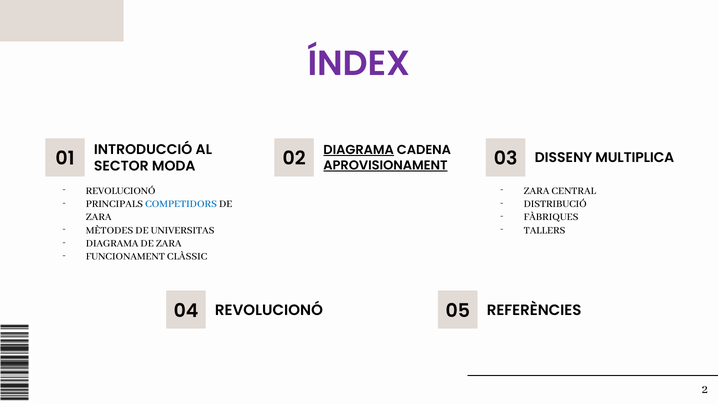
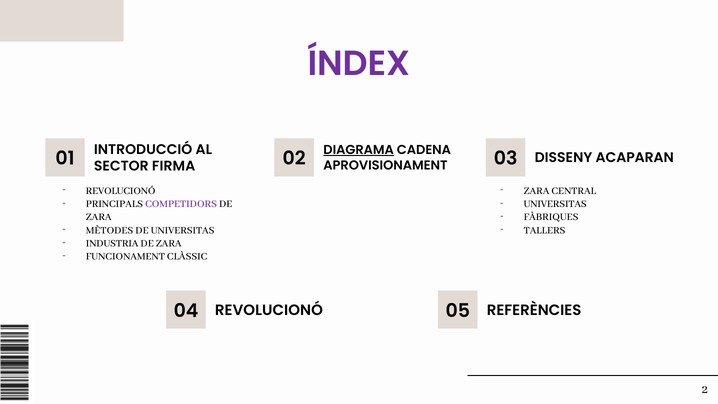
MULTIPLICA: MULTIPLICA -> ACAPARAN (635, 158)
APROVISIONAMENT underline: present -> none (385, 165)
MODA: MODA -> FIRMA (174, 166)
COMPETIDORS colour: blue -> purple (181, 204)
DISTRIBUCIÓ: DISTRIBUCIÓ -> UNIVERSITAS (555, 204)
DIAGRAMA: DIAGRAMA -> INDUSTRIA (112, 243)
